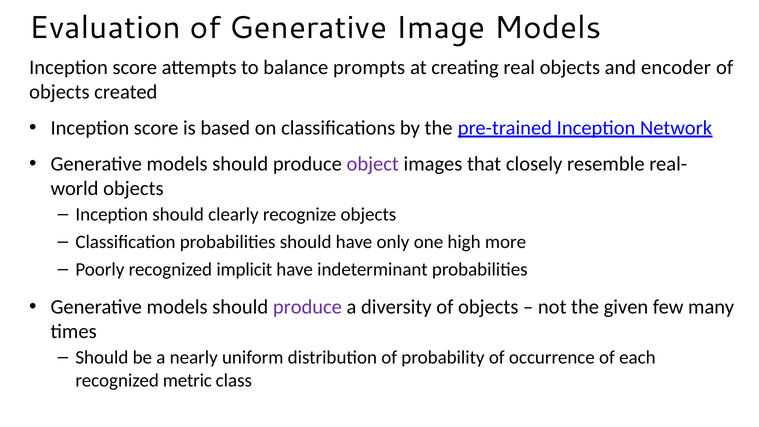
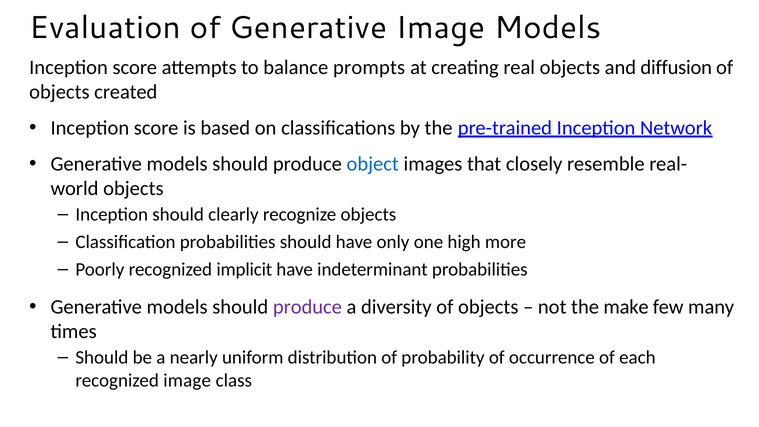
encoder: encoder -> diffusion (676, 67)
object colour: purple -> blue (373, 164)
given: given -> make (626, 307)
recognized metric: metric -> image (187, 380)
